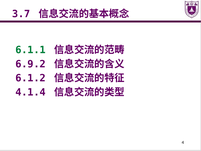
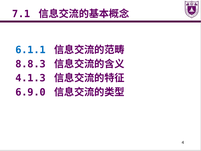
3.7: 3.7 -> 7.1 (21, 14)
6.1.1 colour: green -> blue (31, 50)
6.9.2: 6.9.2 -> 8.8.3 (31, 64)
6.1.2: 6.1.2 -> 4.1.3 (31, 78)
4.1.4: 4.1.4 -> 6.9.0 (31, 92)
